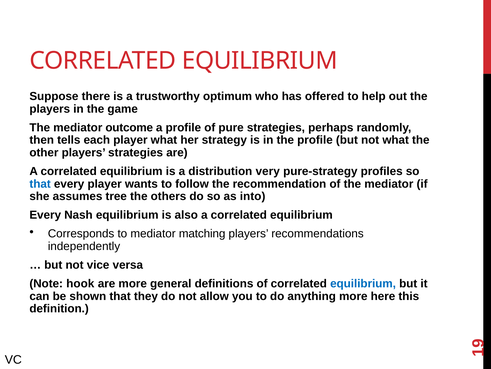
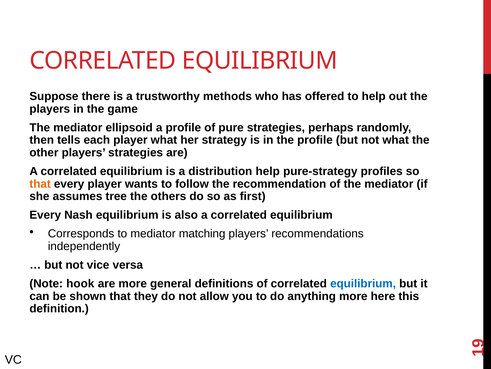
optimum: optimum -> methods (227, 96)
outcome: outcome -> ellipsoid (129, 127)
distribution very: very -> help (268, 171)
that colour: blue -> orange (40, 184)
into: into -> first (253, 196)
